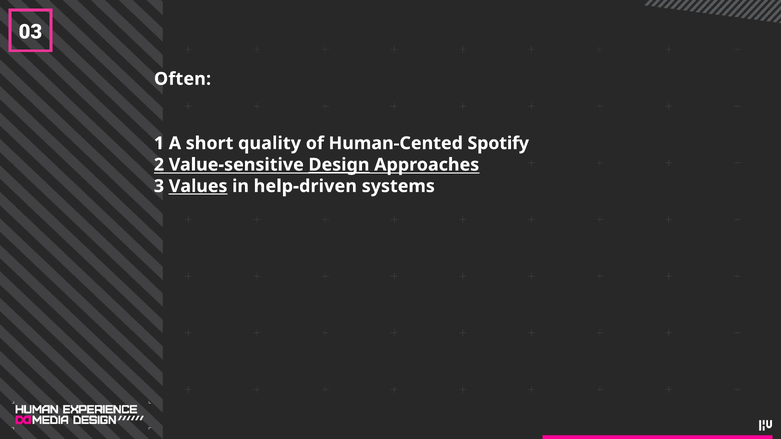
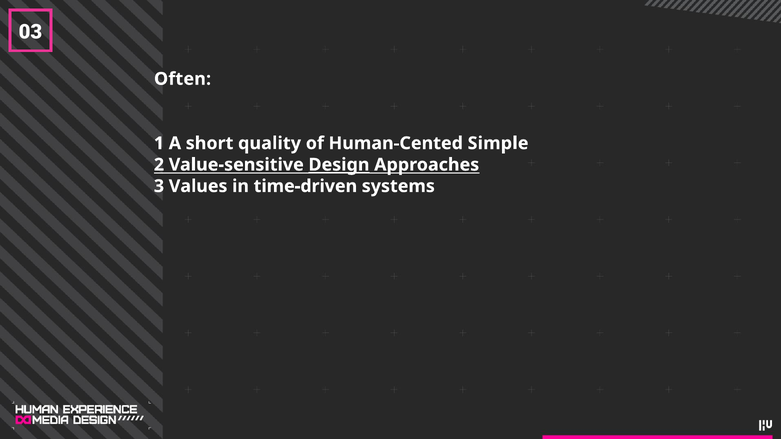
Spotify: Spotify -> Simple (498, 143)
Values underline: present -> none (198, 186)
help-driven: help-driven -> time-driven (305, 186)
